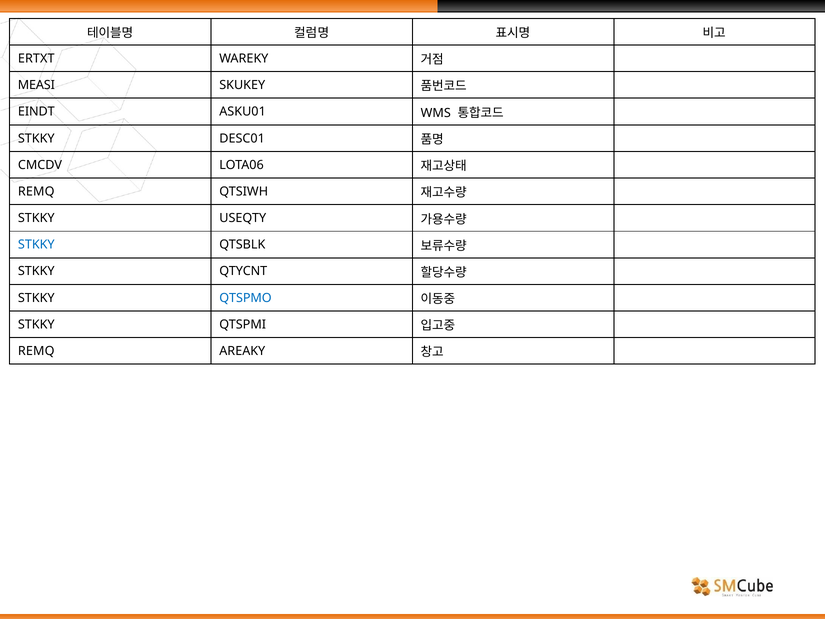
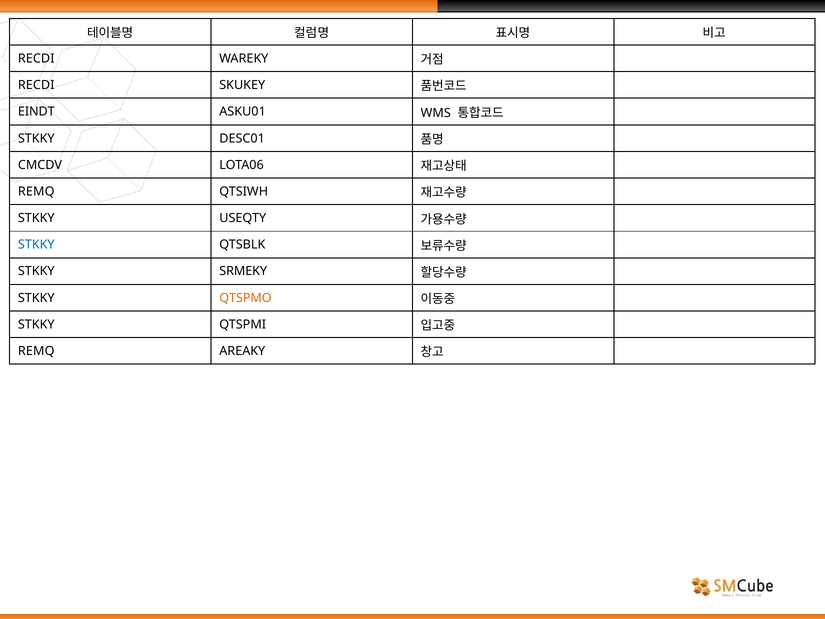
ERTXT: ERTXT -> RECDI (36, 58)
MEASI: MEASI -> RECDI (36, 85)
QTYCNT: QTYCNT -> SRMEKY (243, 271)
QTSPMO colour: blue -> orange (246, 298)
